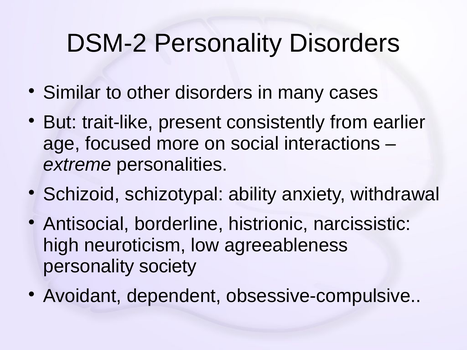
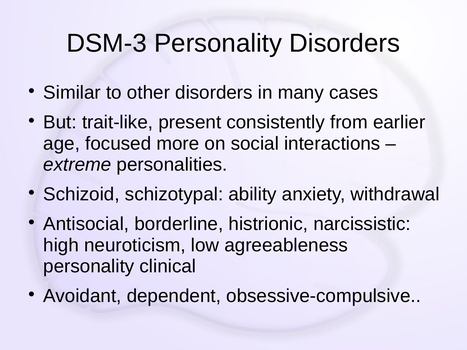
DSM-2: DSM-2 -> DSM-3 (107, 43)
society: society -> clinical (168, 267)
